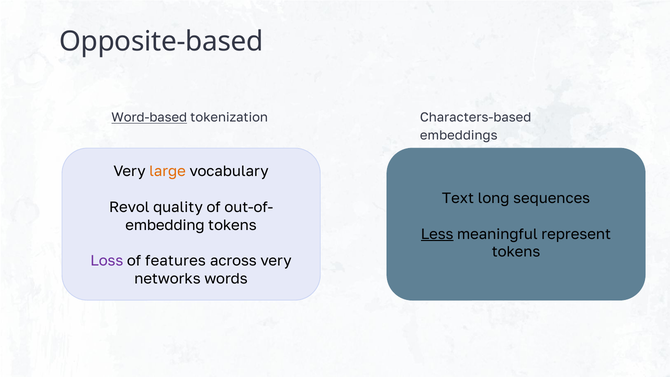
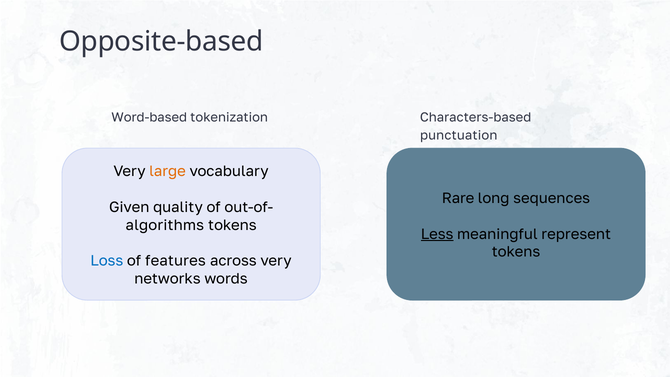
Word-based underline: present -> none (149, 118)
embeddings: embeddings -> punctuation (459, 136)
Text: Text -> Rare (458, 198)
Revol: Revol -> Given (129, 207)
embedding: embedding -> algorithms (165, 225)
Loss colour: purple -> blue (107, 261)
